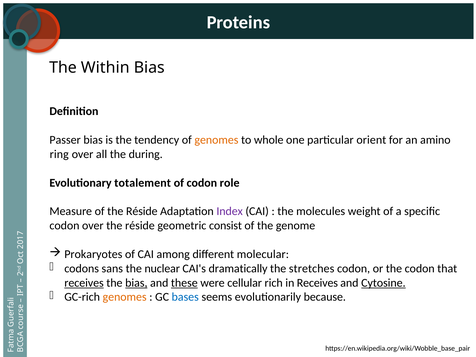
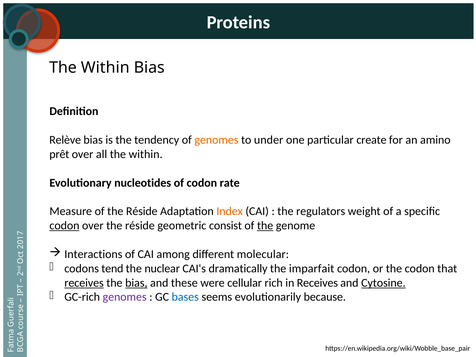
Passer: Passer -> Relève (65, 140)
whole: whole -> under (269, 140)
orient: orient -> create (371, 140)
ring: ring -> prêt (59, 154)
all the during: during -> within (146, 154)
totalement: totalement -> nucleotides (143, 183)
role: role -> rate (230, 183)
Index colour: purple -> orange (230, 211)
molecules: molecules -> regulators (321, 211)
codon underline: none -> present (64, 226)
the underline: none -> present (265, 226)
Prokaryotes: Prokaryotes -> Interactions (93, 254)
sans: sans -> tend (112, 268)
stretches: stretches -> imparfait (312, 268)
these underline: present -> none (184, 283)
genomes colour: orange -> purple (125, 297)
